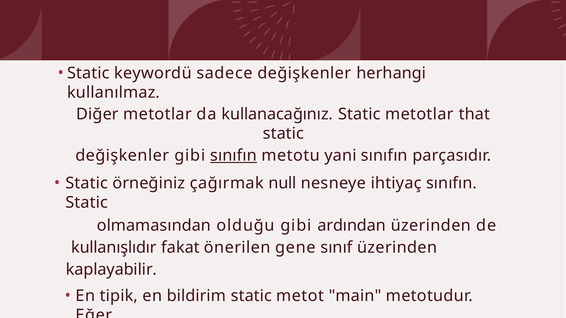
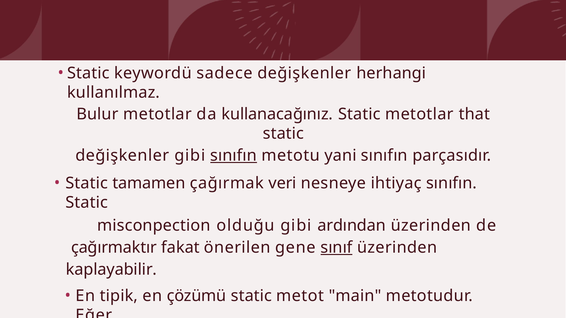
Diğer: Diğer -> Bulur (97, 114)
örneğiniz: örneğiniz -> tamamen (149, 183)
null: null -> veri (283, 183)
olmamasından: olmamasından -> misconpection (154, 226)
kullanışlıdır: kullanışlıdır -> çağırmaktır (114, 248)
sınıf underline: none -> present (337, 248)
bildirim: bildirim -> çözümü (197, 296)
